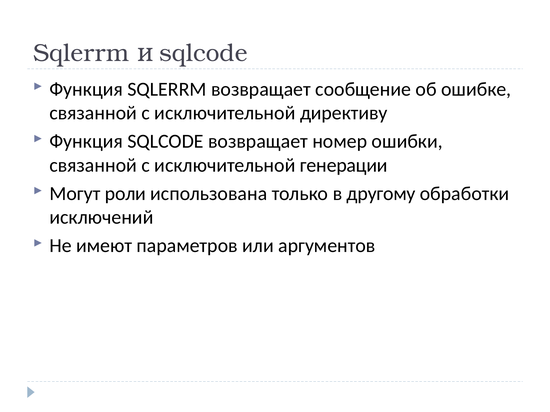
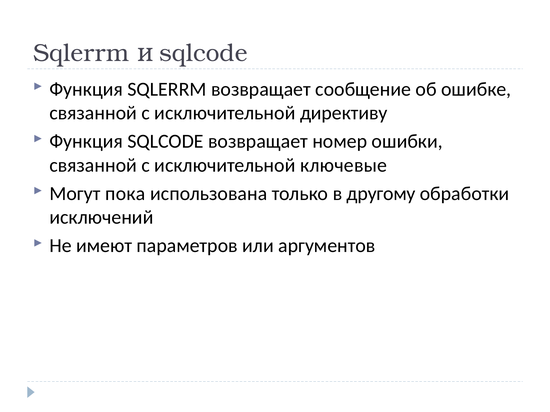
генерации: генерации -> ключевые (344, 165)
роли: роли -> пока (125, 194)
